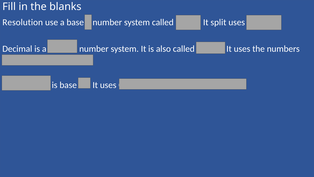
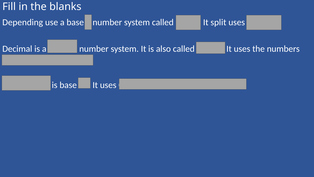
Resolution: Resolution -> Depending (23, 22)
